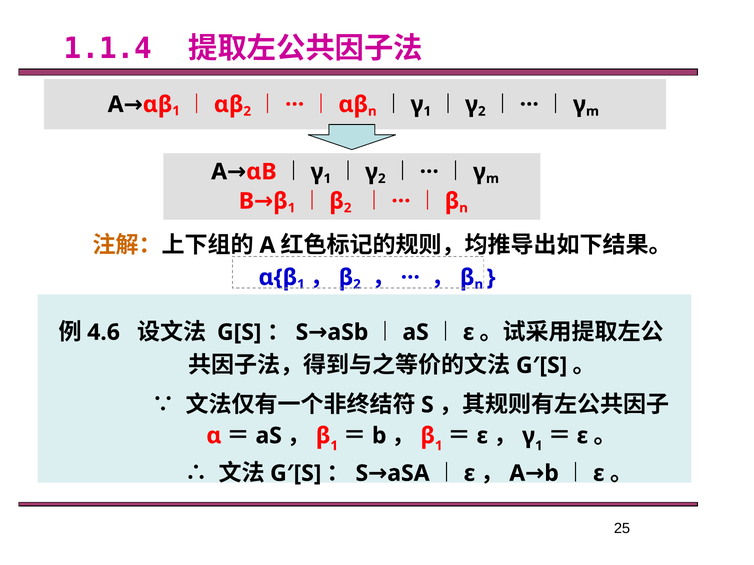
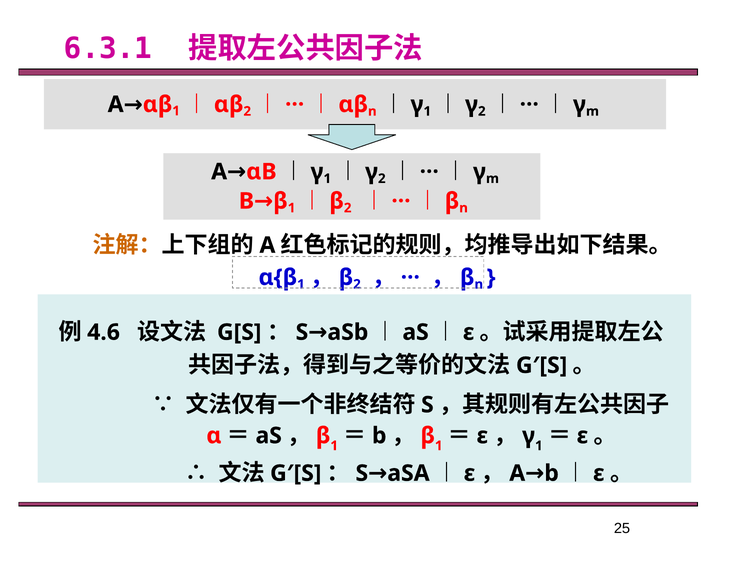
1.1.4: 1.1.4 -> 6.3.1 (108, 49)
